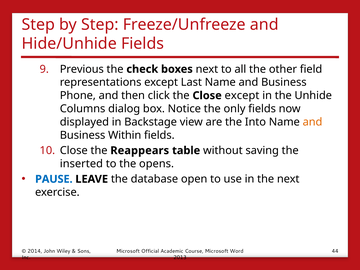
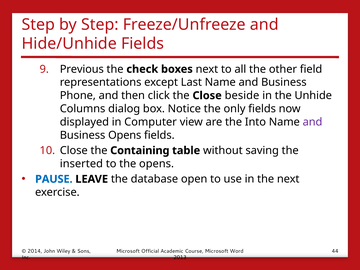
Close except: except -> beside (242, 96)
Backstage: Backstage -> Computer (151, 122)
and colour: orange -> purple (313, 122)
Business Within: Within -> Opens (125, 135)
Reappears: Reappears -> Containing (140, 151)
